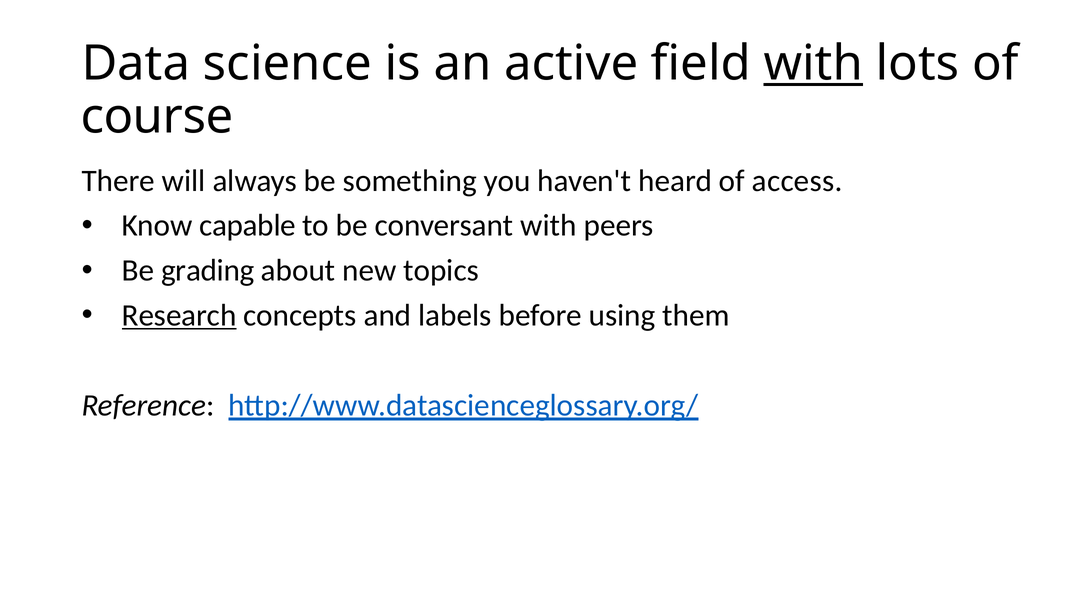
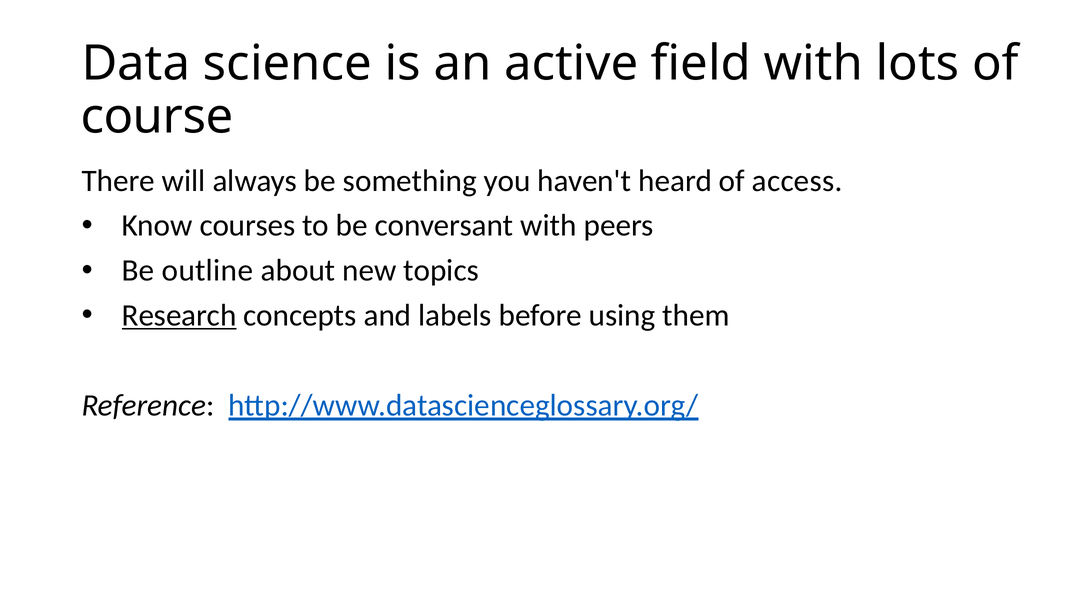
with underline: present -> none (813, 63)
capable: capable -> courses (247, 226)
grading: grading -> outline (207, 271)
